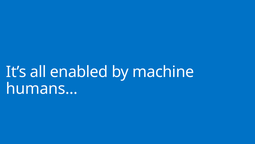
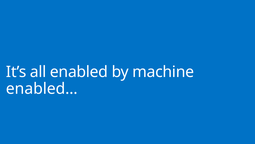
humans…: humans… -> enabled… (42, 88)
